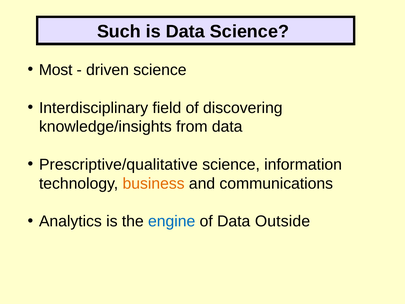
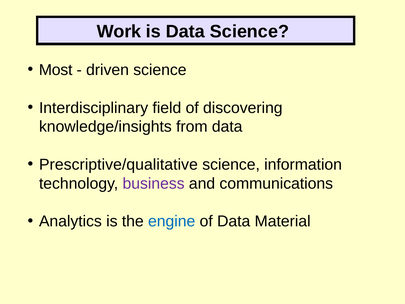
Such: Such -> Work (119, 32)
business colour: orange -> purple (154, 183)
Outside: Outside -> Material (283, 221)
